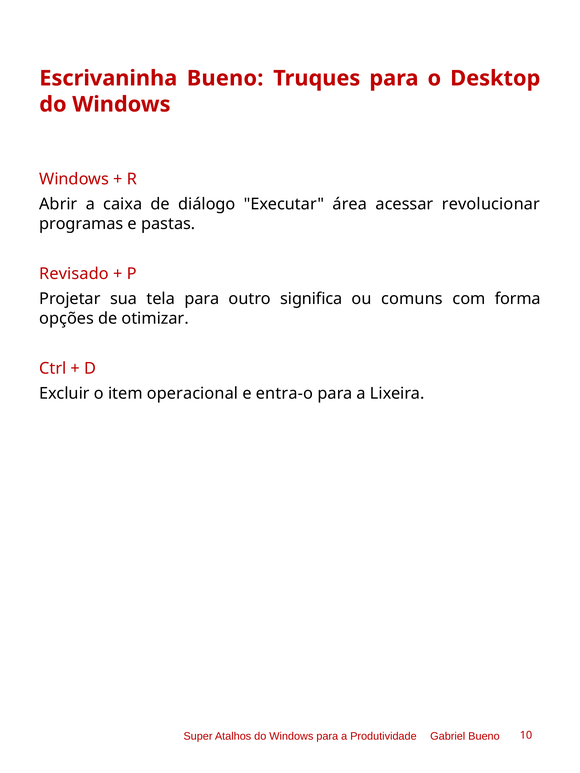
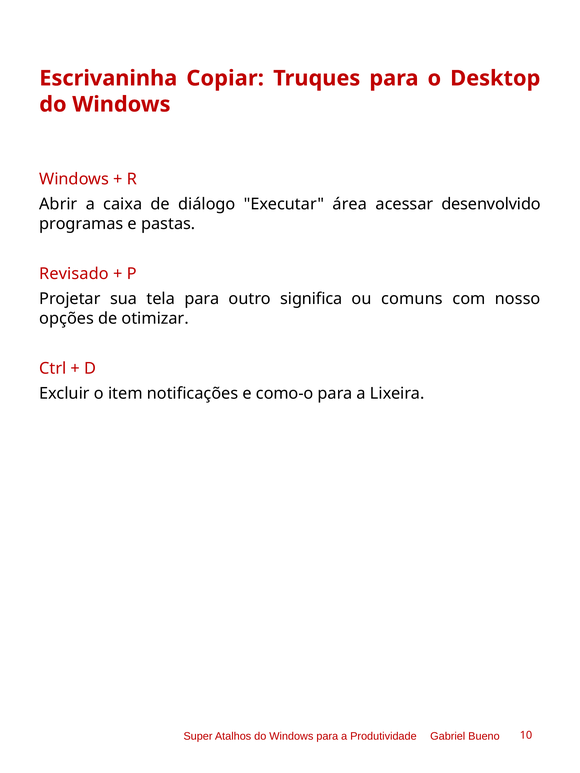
Escrivaninha Bueno: Bueno -> Copiar (225, 78)
revolucionar: revolucionar -> desenvolvido (491, 204)
forma: forma -> nosso (518, 299)
operacional: operacional -> notificações (193, 394)
entra-o: entra-o -> como-o (285, 394)
